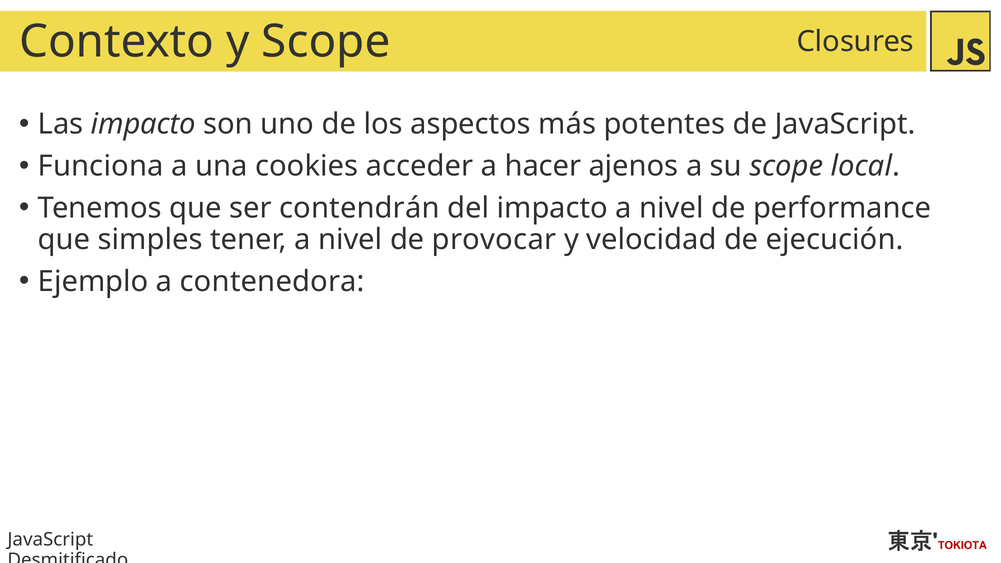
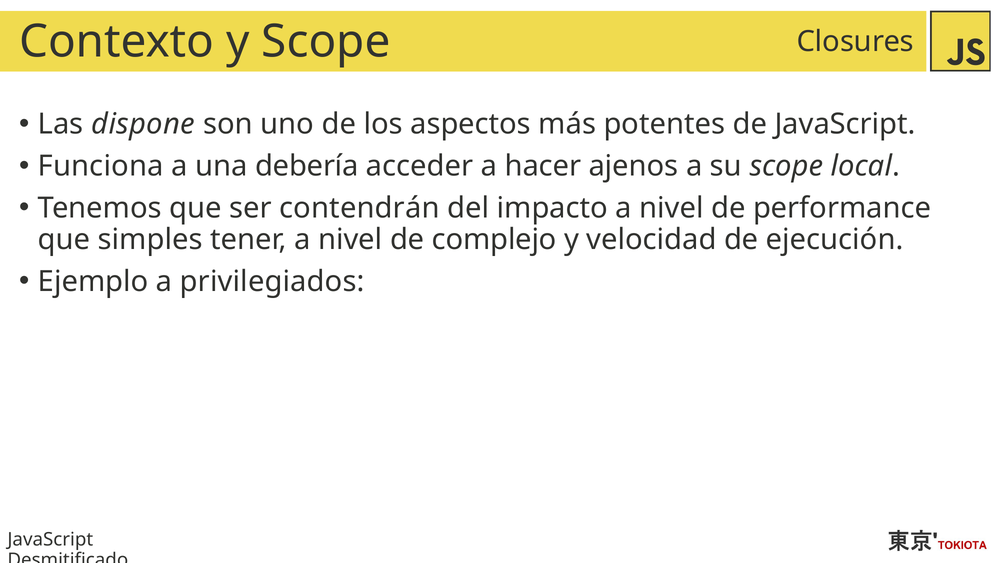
Las impacto: impacto -> dispone (143, 124)
cookies: cookies -> debería (307, 166)
provocar: provocar -> complejo (494, 240)
contenedora: contenedora -> privilegiados (272, 282)
